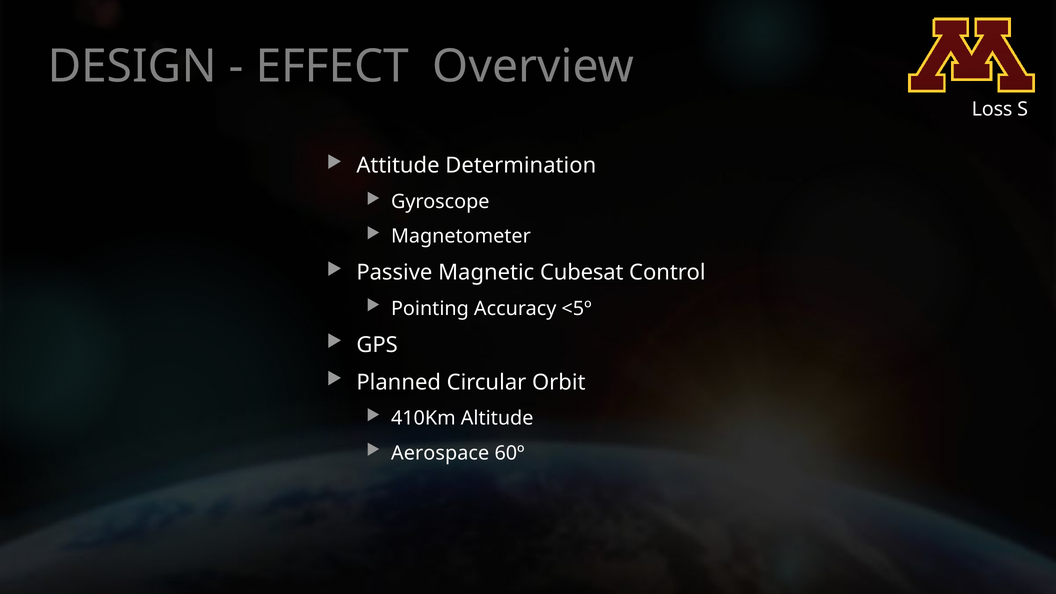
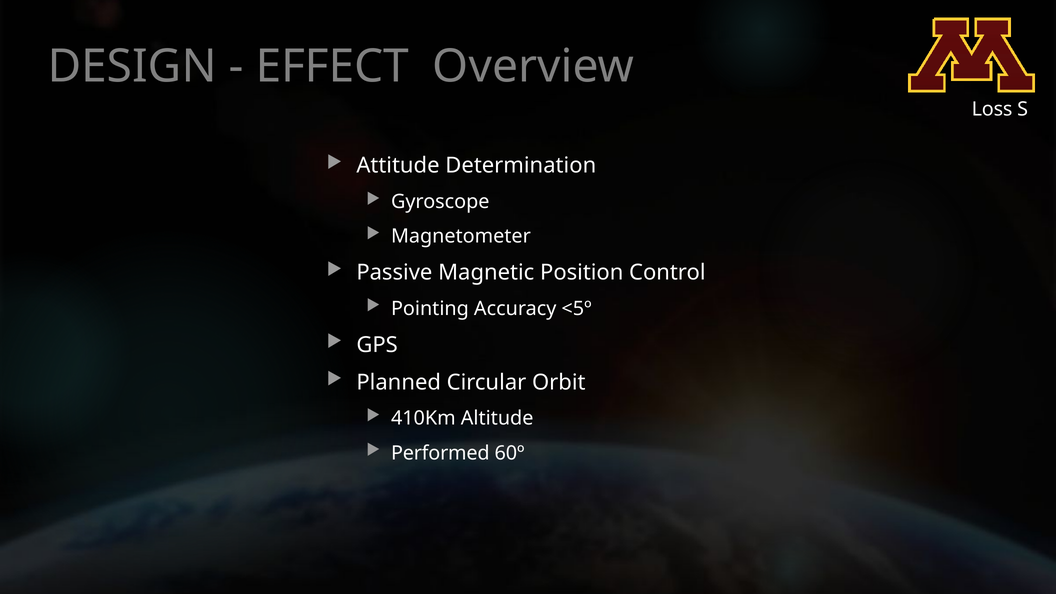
Cubesat: Cubesat -> Position (582, 273)
Aerospace: Aerospace -> Performed (440, 453)
